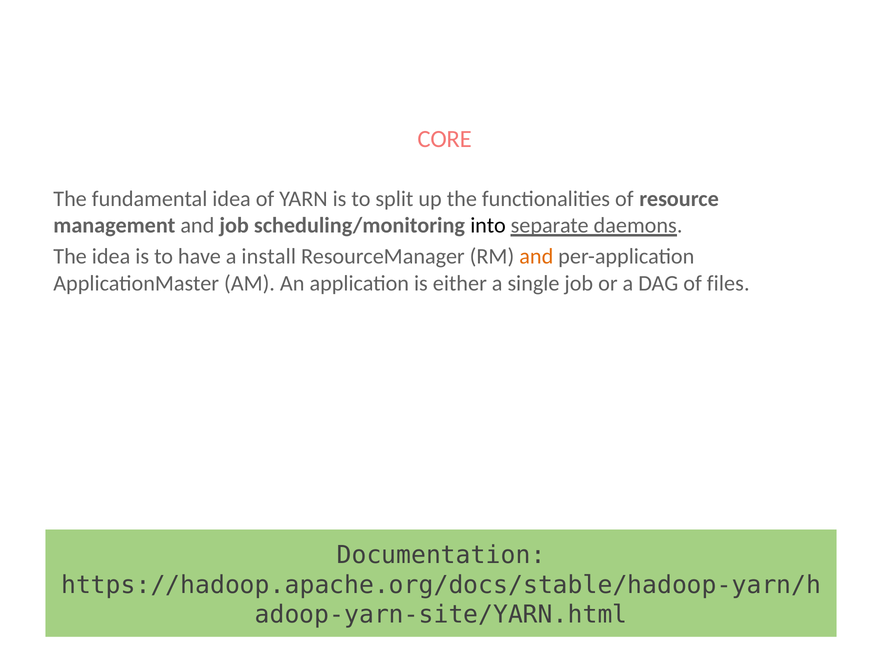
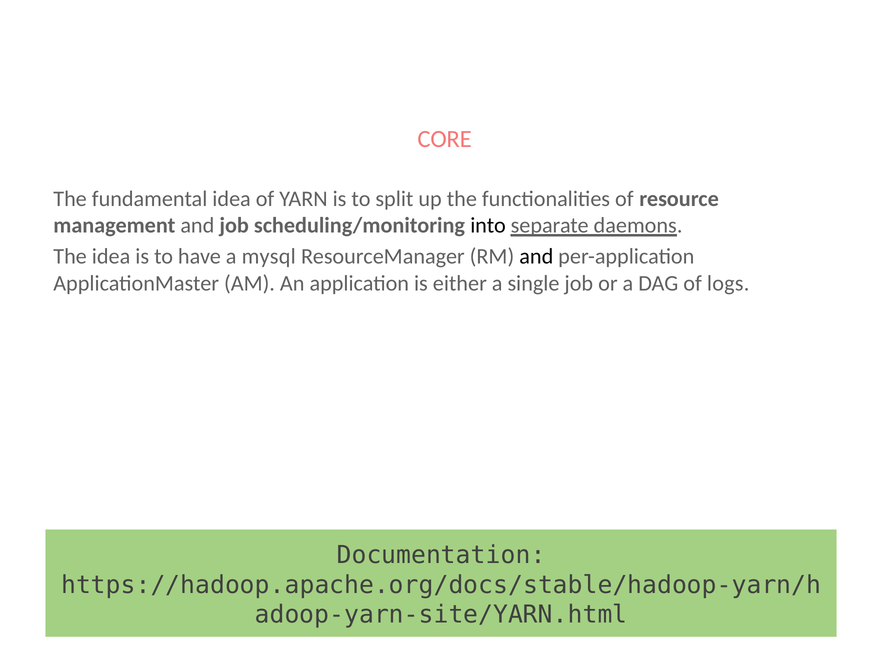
install: install -> mysql (269, 256)
and colour: orange -> black (536, 256)
files: files -> logs (728, 283)
